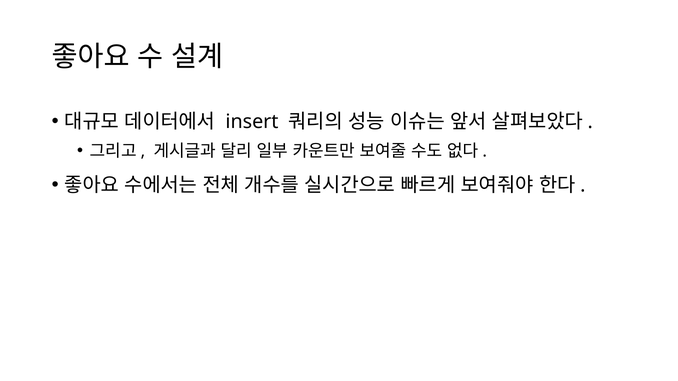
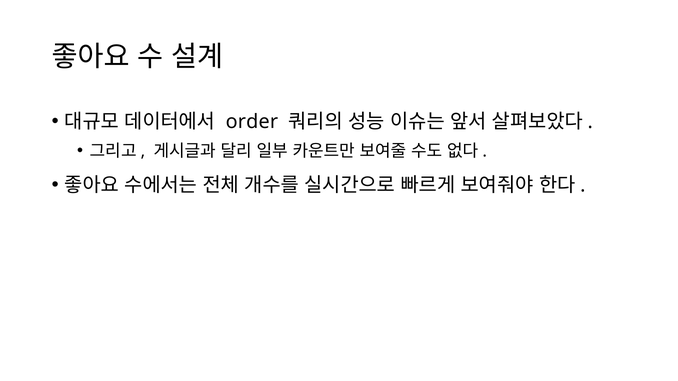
insert: insert -> order (252, 122)
